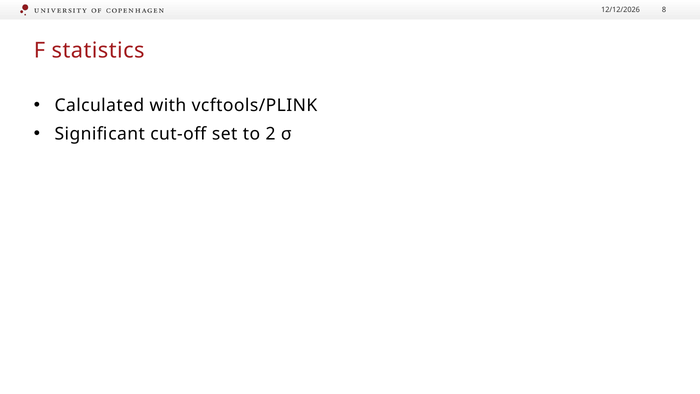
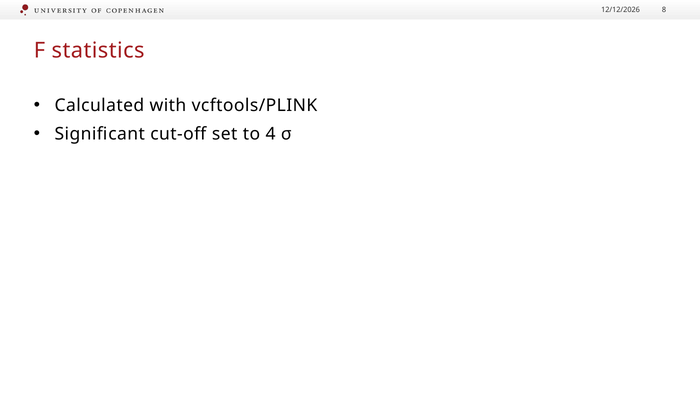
2: 2 -> 4 (271, 134)
